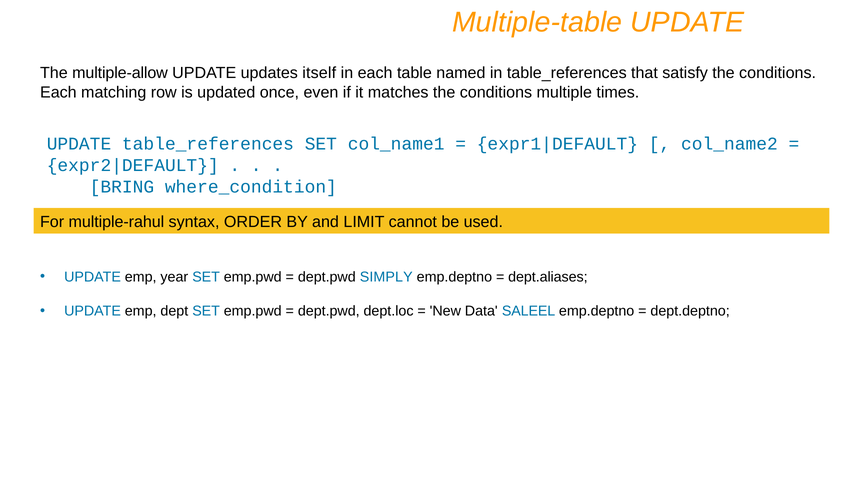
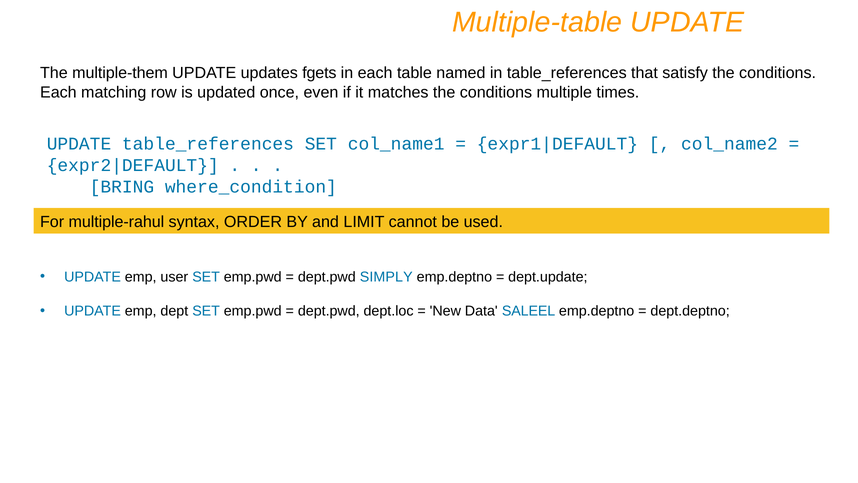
multiple-allow: multiple-allow -> multiple-them (120, 73)
itself: itself -> fgets (319, 73)
year: year -> user (174, 277)
dept.aliases: dept.aliases -> dept.update (548, 277)
